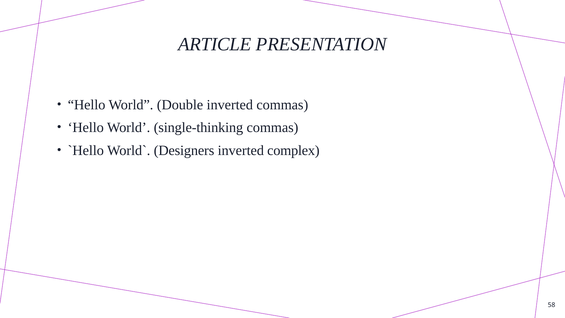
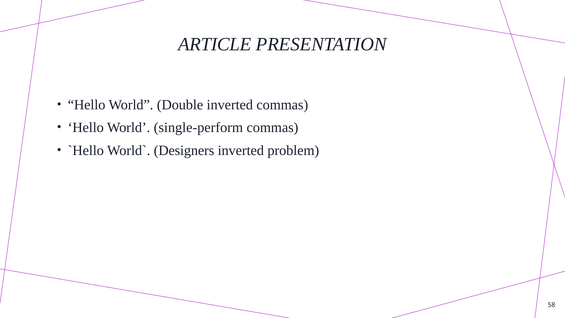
single-thinking: single-thinking -> single-perform (198, 128)
complex: complex -> problem (293, 150)
